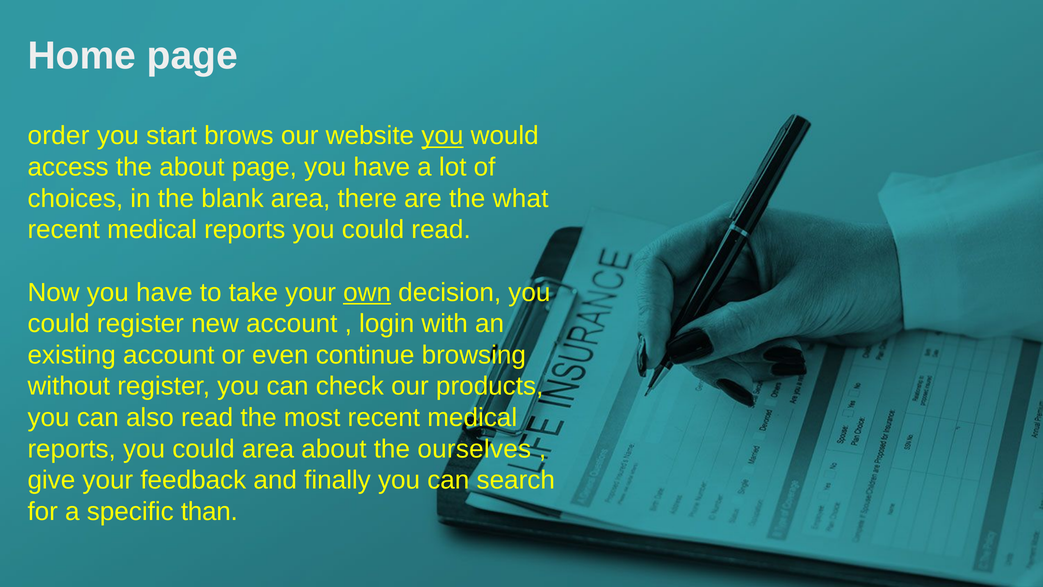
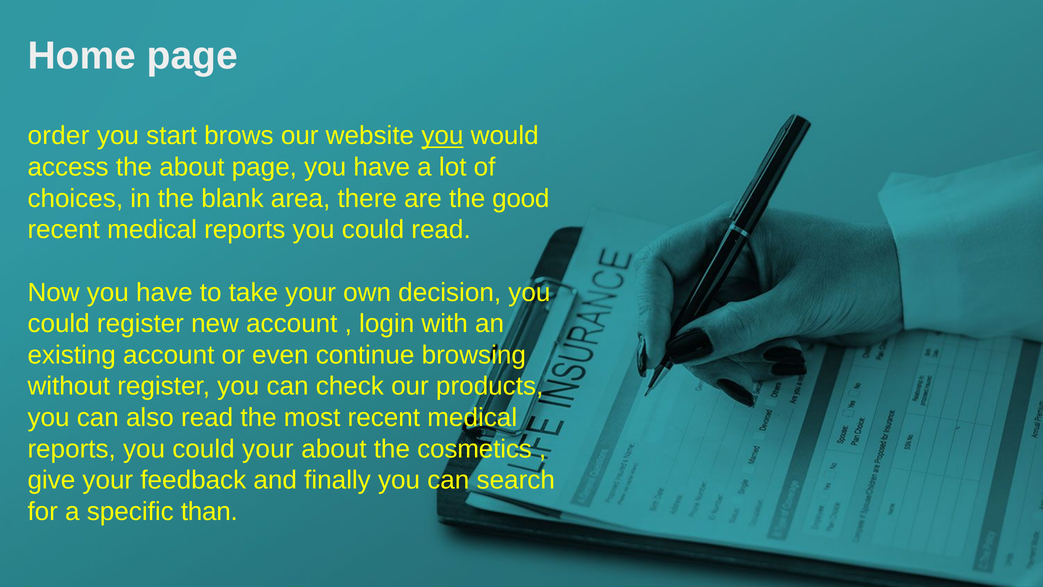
what: what -> good (521, 198)
own underline: present -> none (367, 292)
could area: area -> your (268, 449)
ourselves: ourselves -> cosmetics (475, 449)
